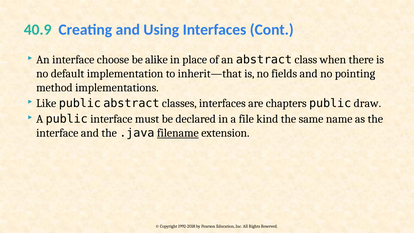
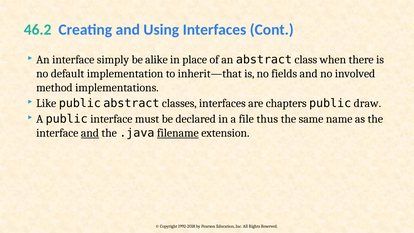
40.9: 40.9 -> 46.2 (38, 30)
choose: choose -> simply (113, 60)
pointing: pointing -> involved (355, 74)
kind: kind -> thus (267, 119)
and underline: none -> present (90, 133)
